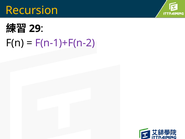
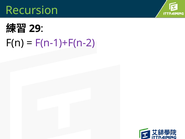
Recursion colour: yellow -> light green (32, 10)
